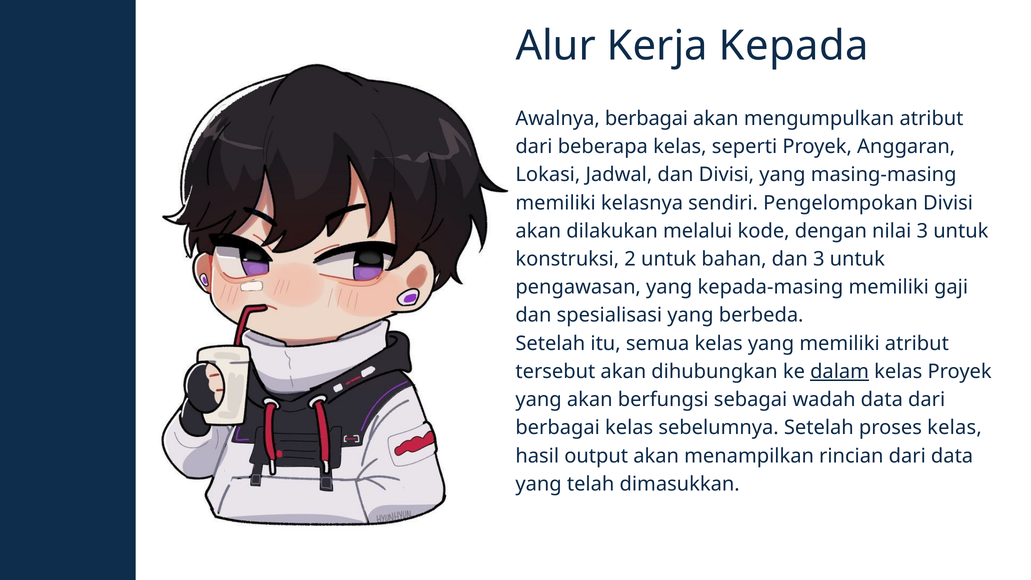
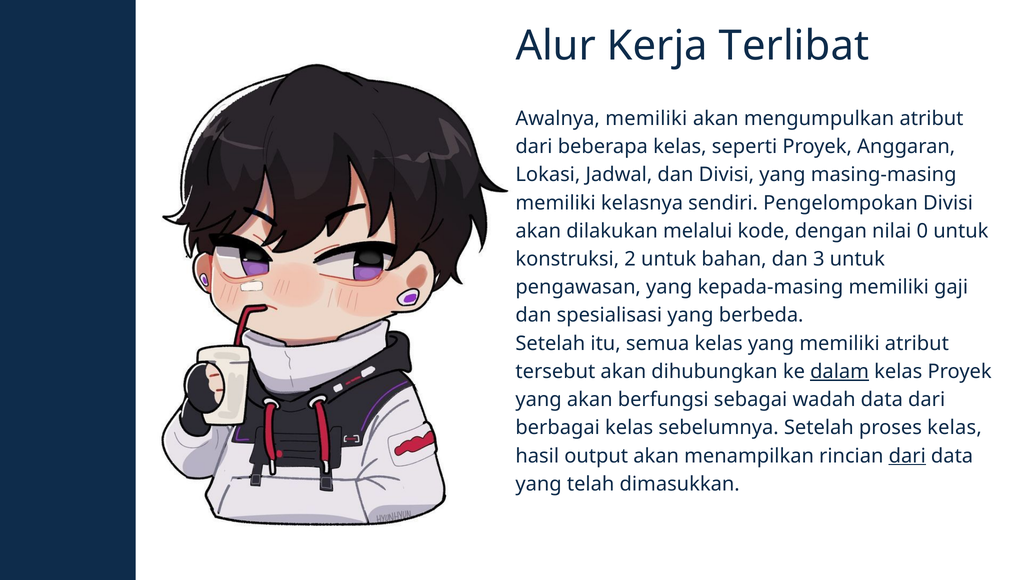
Kepada: Kepada -> Terlibat (794, 46)
Awalnya berbagai: berbagai -> memiliki (646, 119)
nilai 3: 3 -> 0 (922, 231)
dari underline: none -> present (907, 456)
